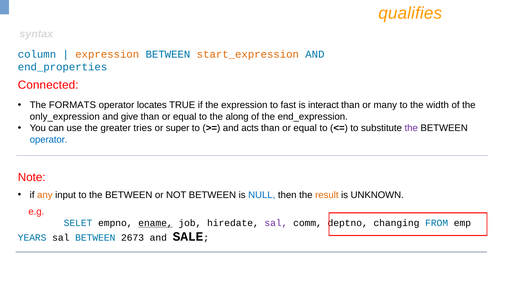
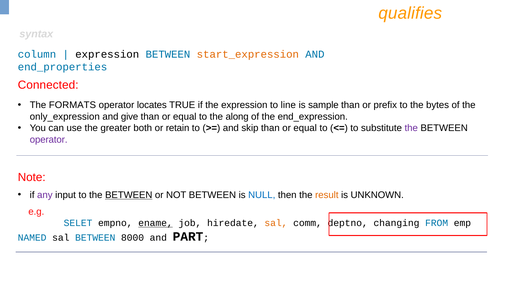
expression colour: orange -> black (107, 54)
fast: fast -> line (288, 105)
interact: interact -> sample (323, 105)
many: many -> prefix (385, 105)
width: width -> bytes (438, 105)
tries: tries -> both (143, 128)
super: super -> retain (178, 128)
acts: acts -> skip (250, 128)
operator colour: blue -> purple (49, 139)
any colour: orange -> purple (45, 195)
BETWEEN underline: none -> present (129, 195)
sal colour: purple -> orange (276, 223)
YEARS: YEARS -> NAMED (32, 238)
2673: 2673 -> 8000 (133, 238)
SALE: SALE -> PART (188, 237)
